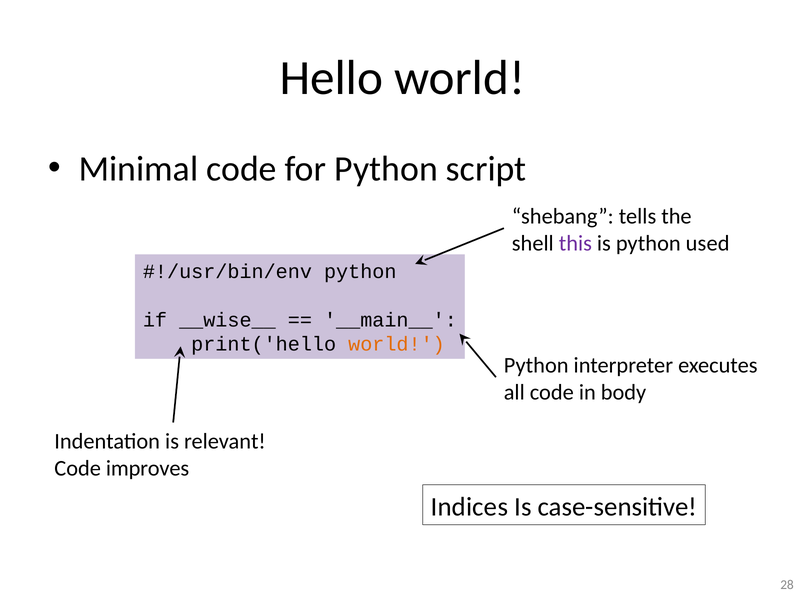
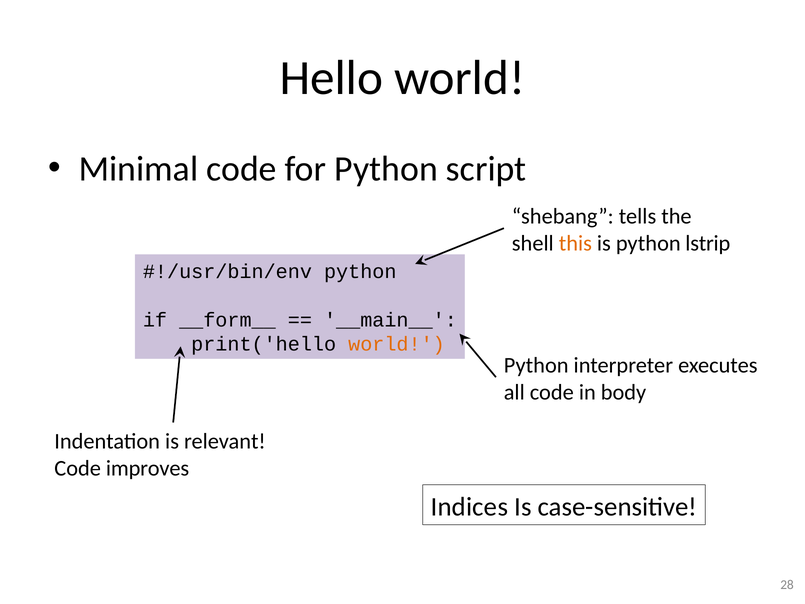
this colour: purple -> orange (575, 243)
used: used -> lstrip (708, 243)
__wise__: __wise__ -> __form__ (227, 320)
